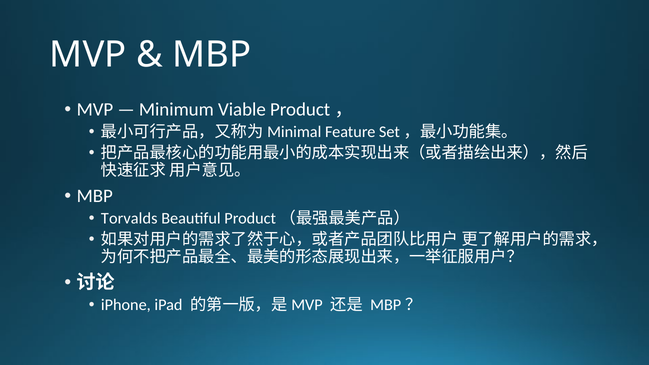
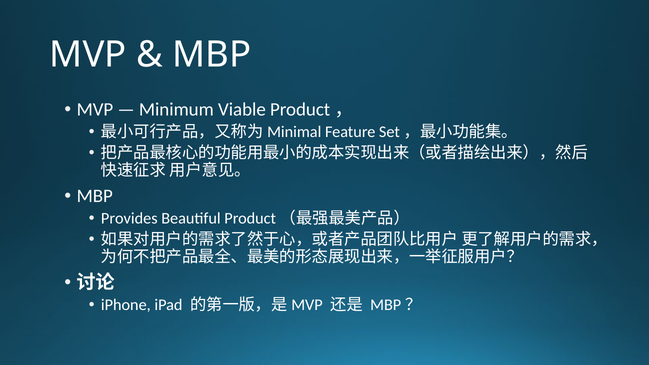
Torvalds: Torvalds -> Provides (129, 219)
